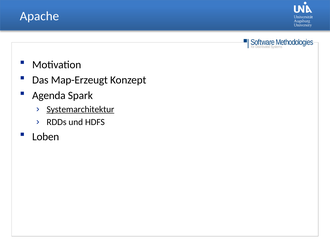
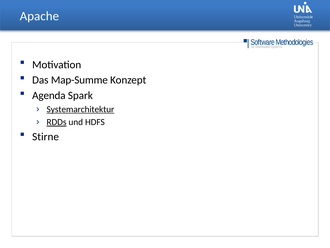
Map-Erzeugt: Map-Erzeugt -> Map-Summe (79, 80)
RDDs underline: none -> present (57, 122)
Loben: Loben -> Stirne (46, 136)
